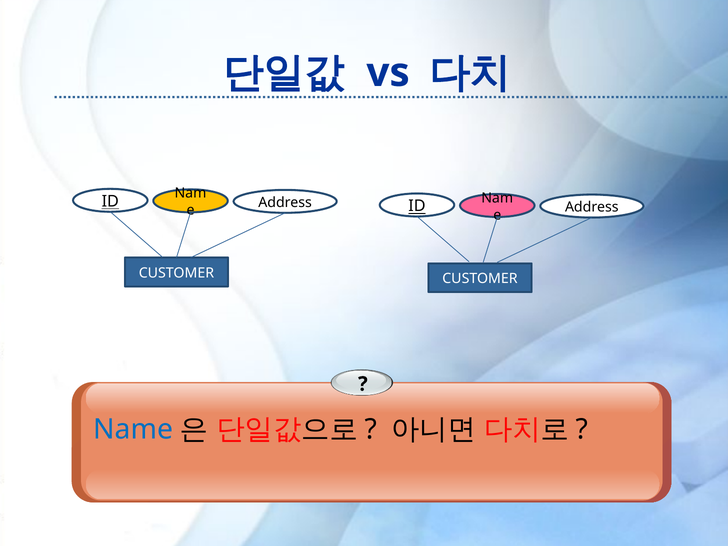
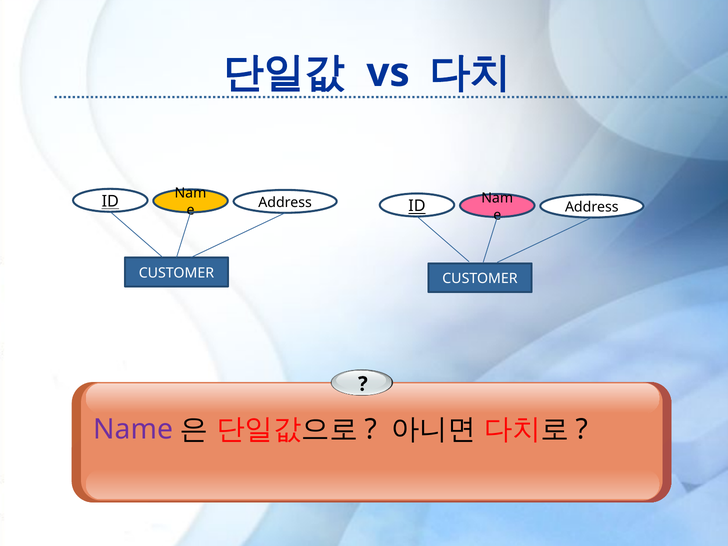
Name colour: blue -> purple (133, 429)
